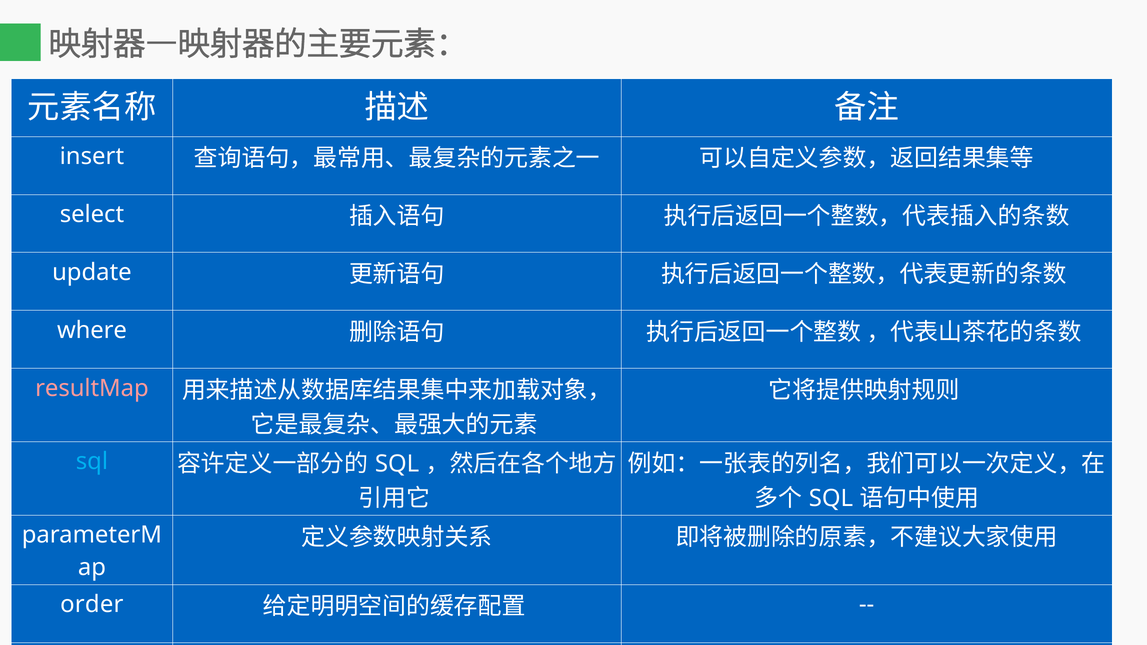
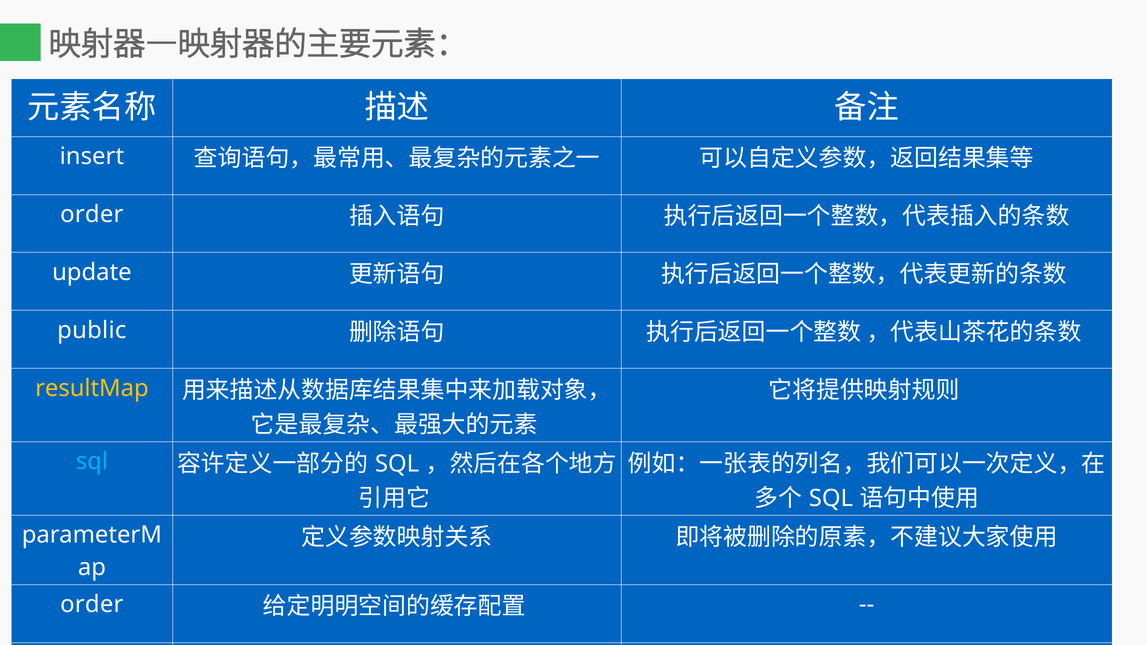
select: select -> order (92, 214)
where: where -> public (92, 330)
resultMap colour: pink -> yellow (92, 388)
